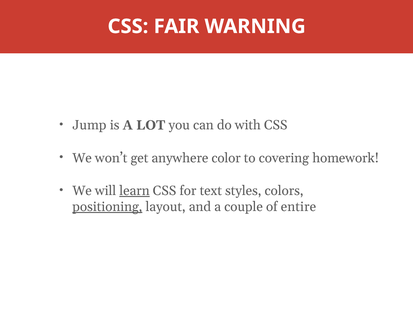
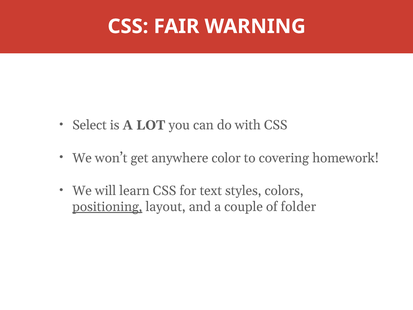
Jump: Jump -> Select (90, 125)
learn underline: present -> none (135, 191)
entire: entire -> folder (298, 207)
